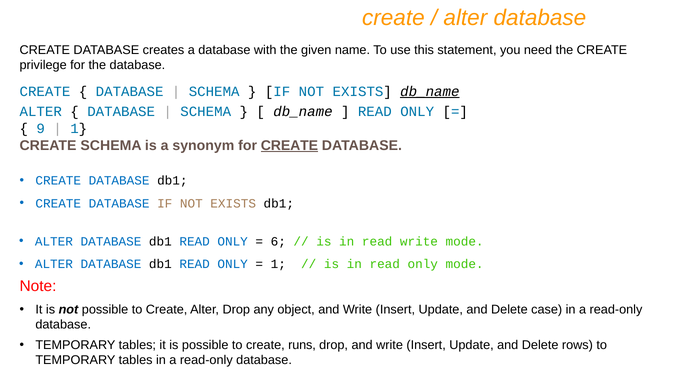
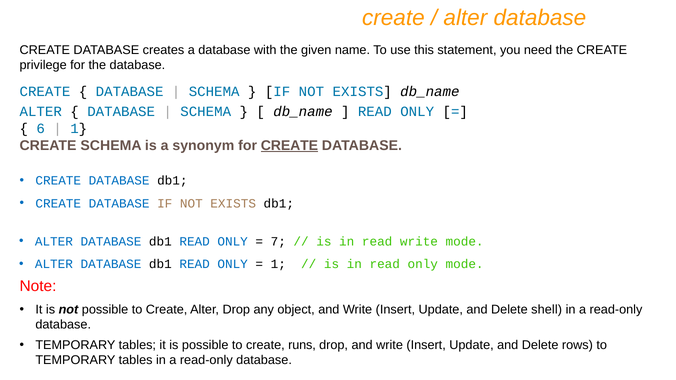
db_name underline: present -> none (430, 91)
9: 9 -> 6 (41, 129)
6: 6 -> 7 (278, 242)
case: case -> shell (547, 310)
